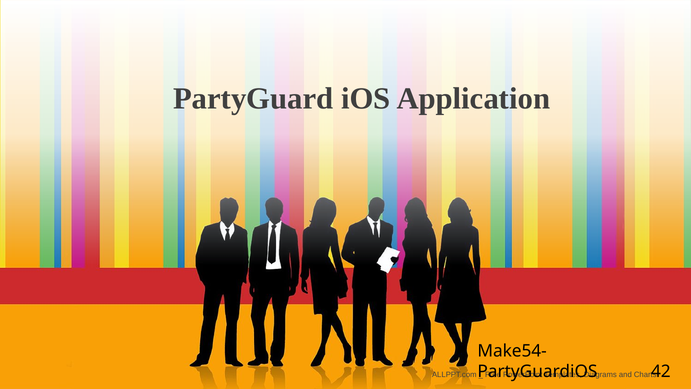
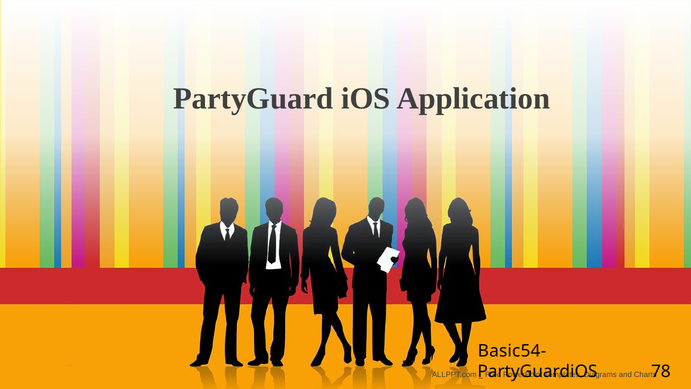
Make54-: Make54- -> Basic54- (512, 351)
42: 42 -> 78 (661, 371)
